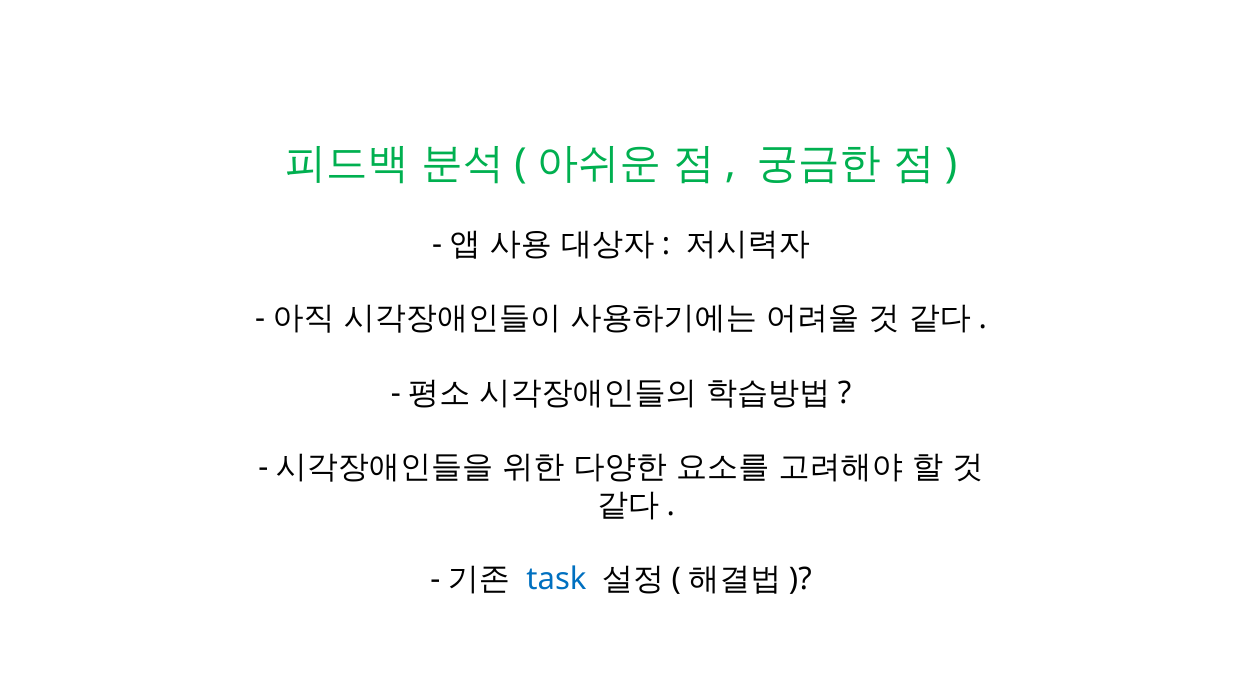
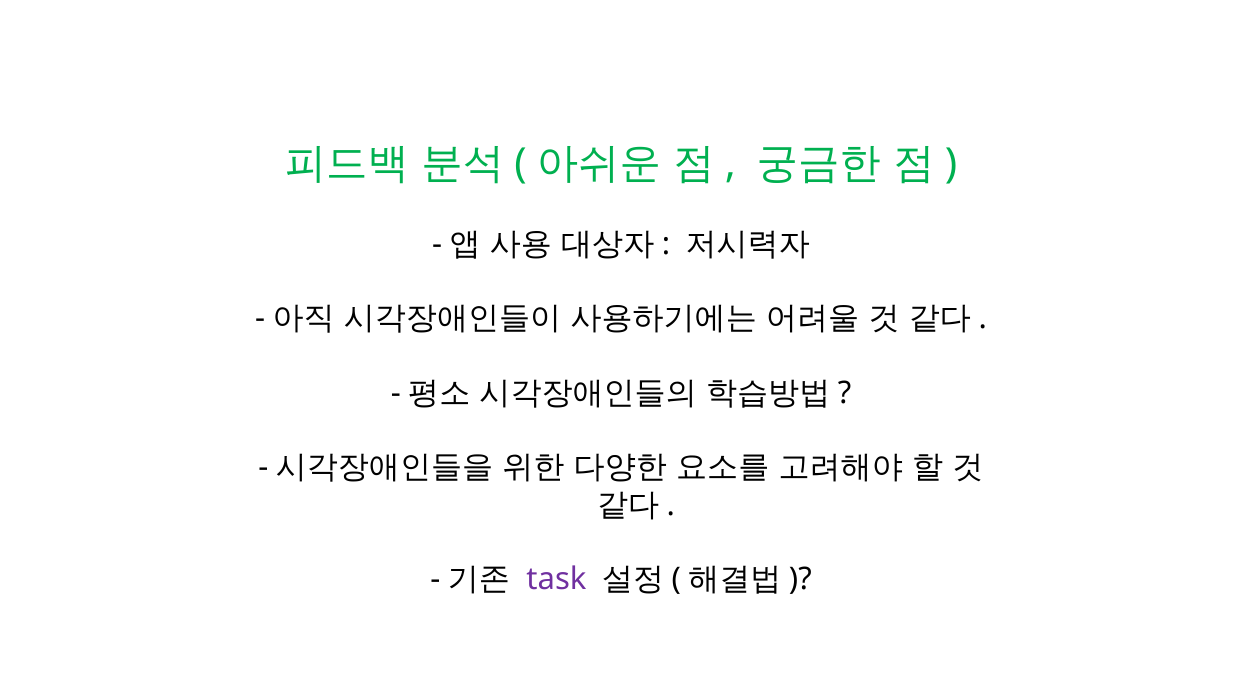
task colour: blue -> purple (557, 579)
